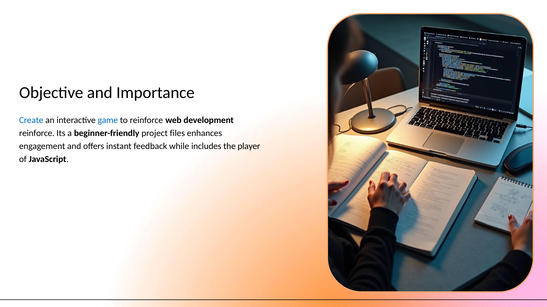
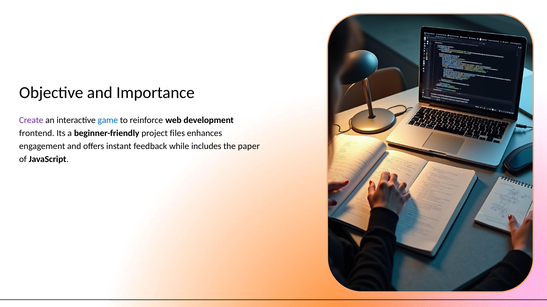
Create colour: blue -> purple (31, 120)
reinforce: reinforce -> frontend (37, 133)
player: player -> paper (249, 147)
